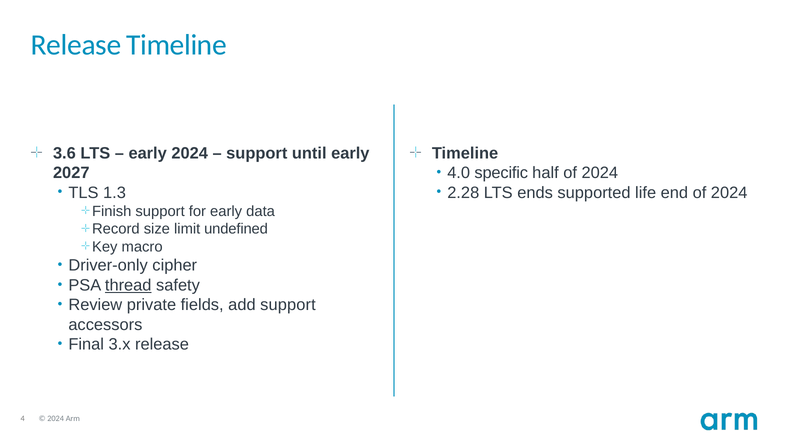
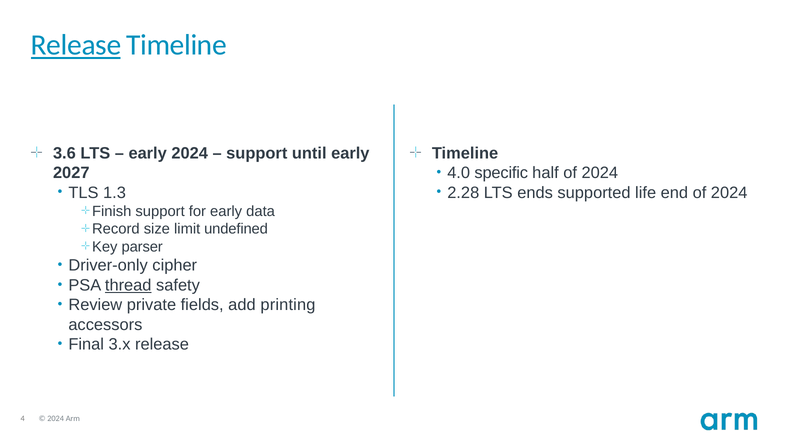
Release underline: none -> present (76, 45)
macro: macro -> parser (142, 247)
add support: support -> printing (288, 305)
